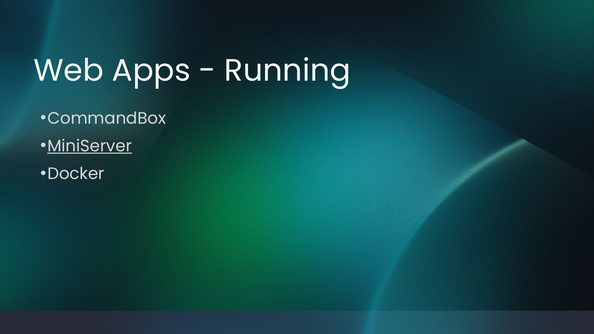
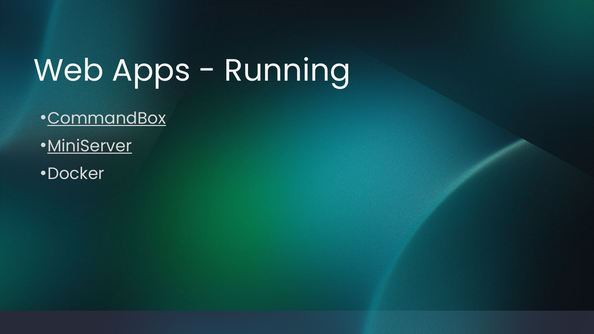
CommandBox underline: none -> present (107, 118)
